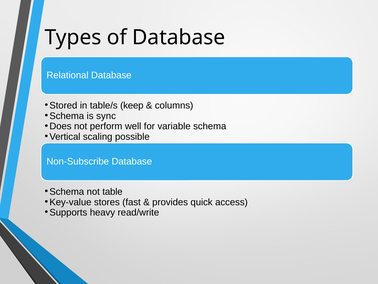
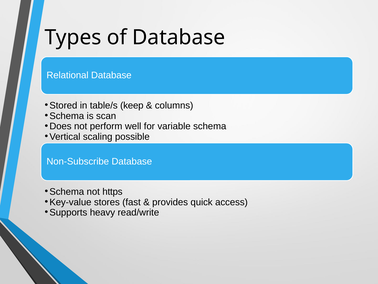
sync: sync -> scan (106, 116)
table: table -> https (112, 191)
